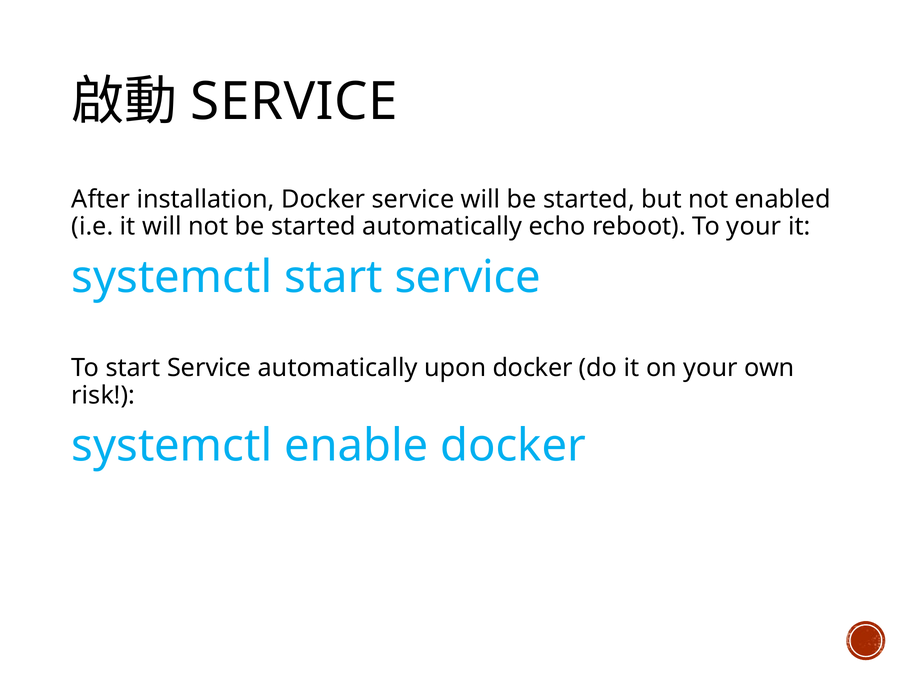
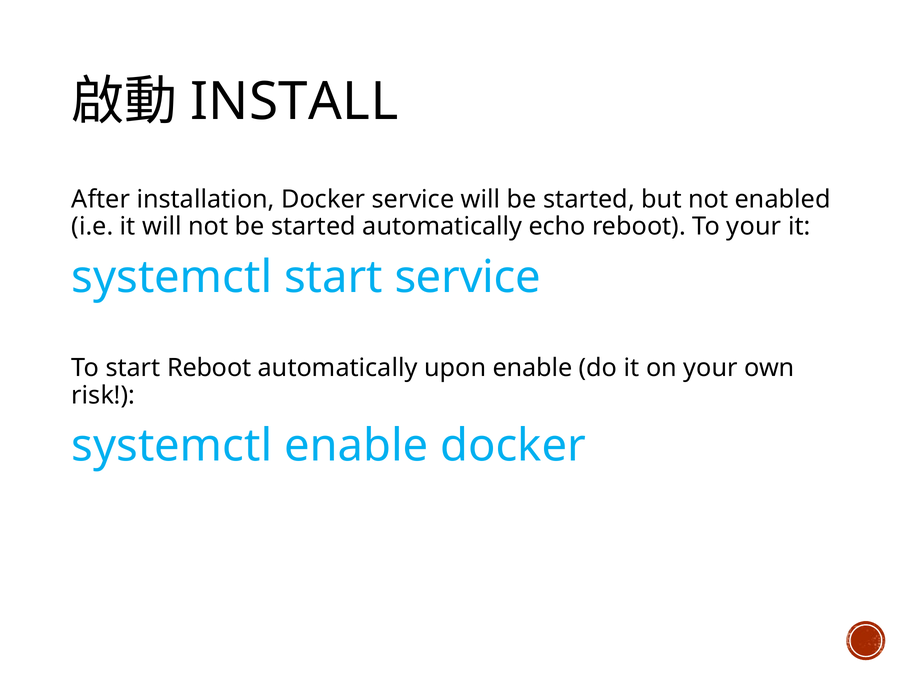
SERVICE: SERVICE -> INSTALL (294, 102)
To start Service: Service -> Reboot (209, 368)
upon docker: docker -> enable (533, 368)
